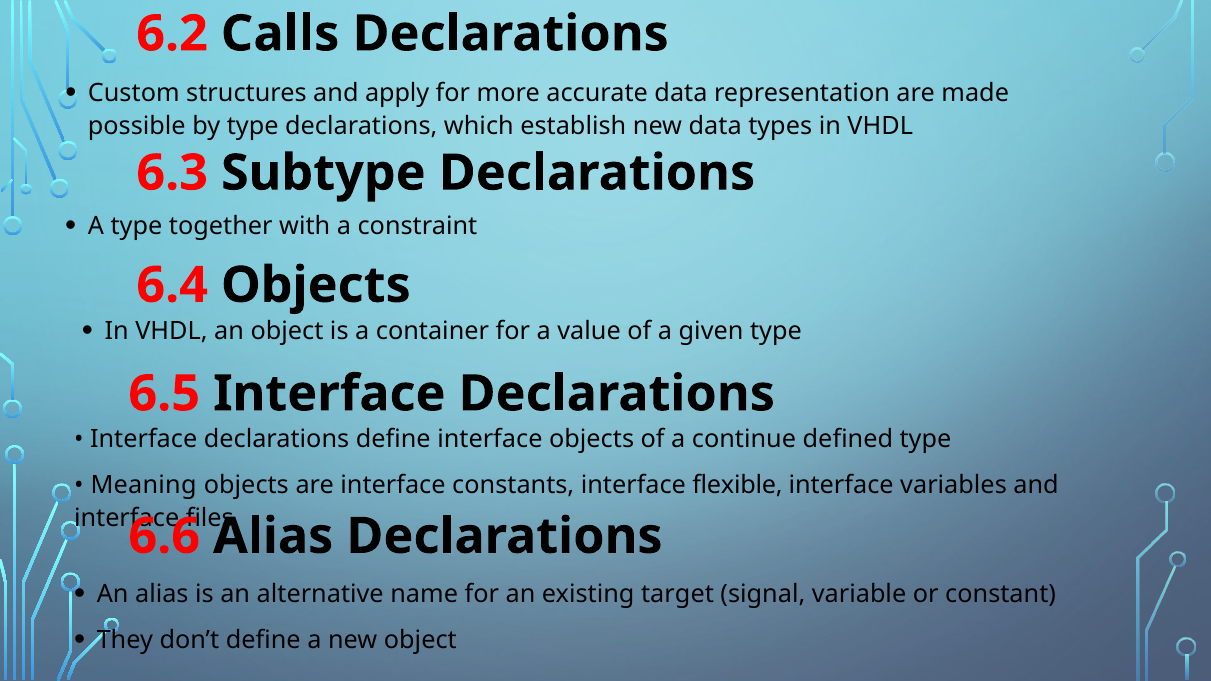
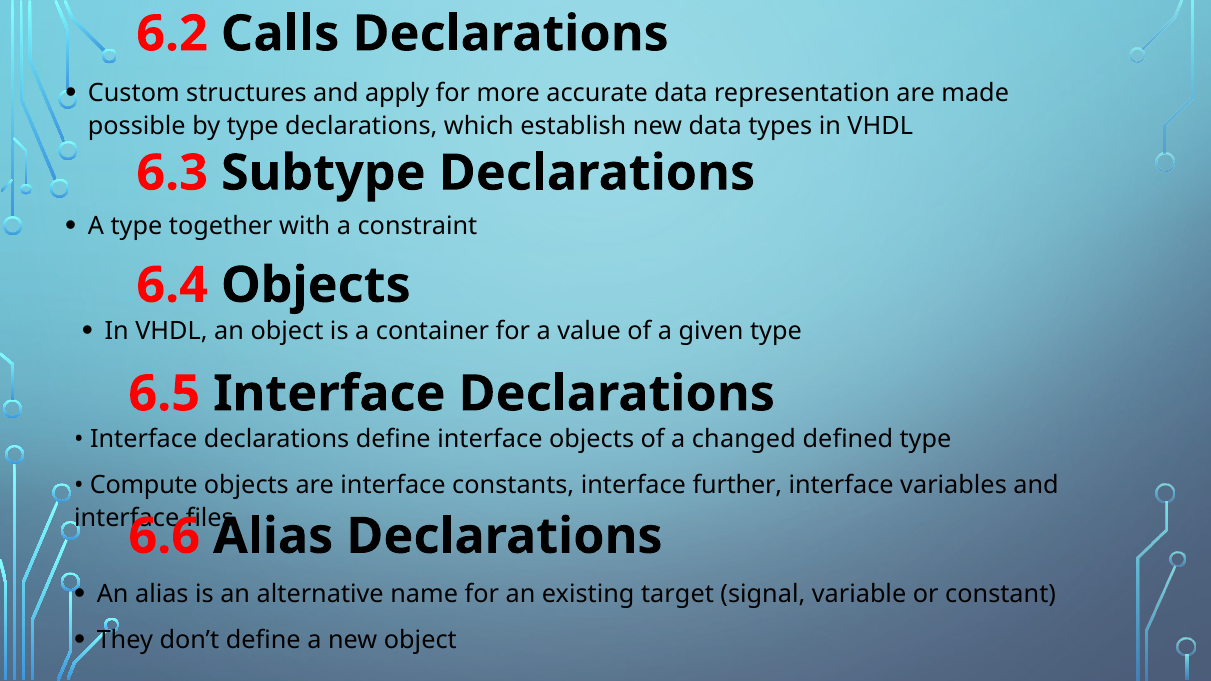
continue: continue -> changed (744, 439)
Meaning: Meaning -> Compute (144, 485)
flexible: flexible -> further (737, 485)
